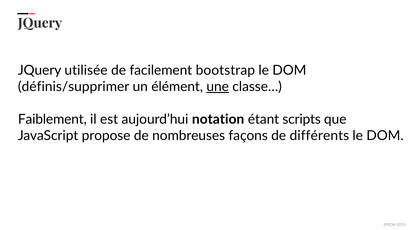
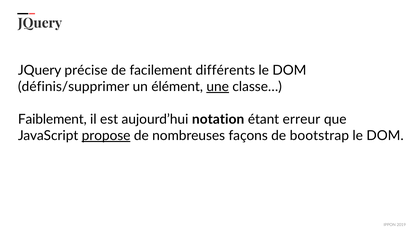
utilisée: utilisée -> précise (86, 70)
bootstrap: bootstrap -> différents (225, 70)
scripts: scripts -> erreur (301, 120)
propose underline: none -> present (106, 136)
différents: différents -> bootstrap (319, 136)
